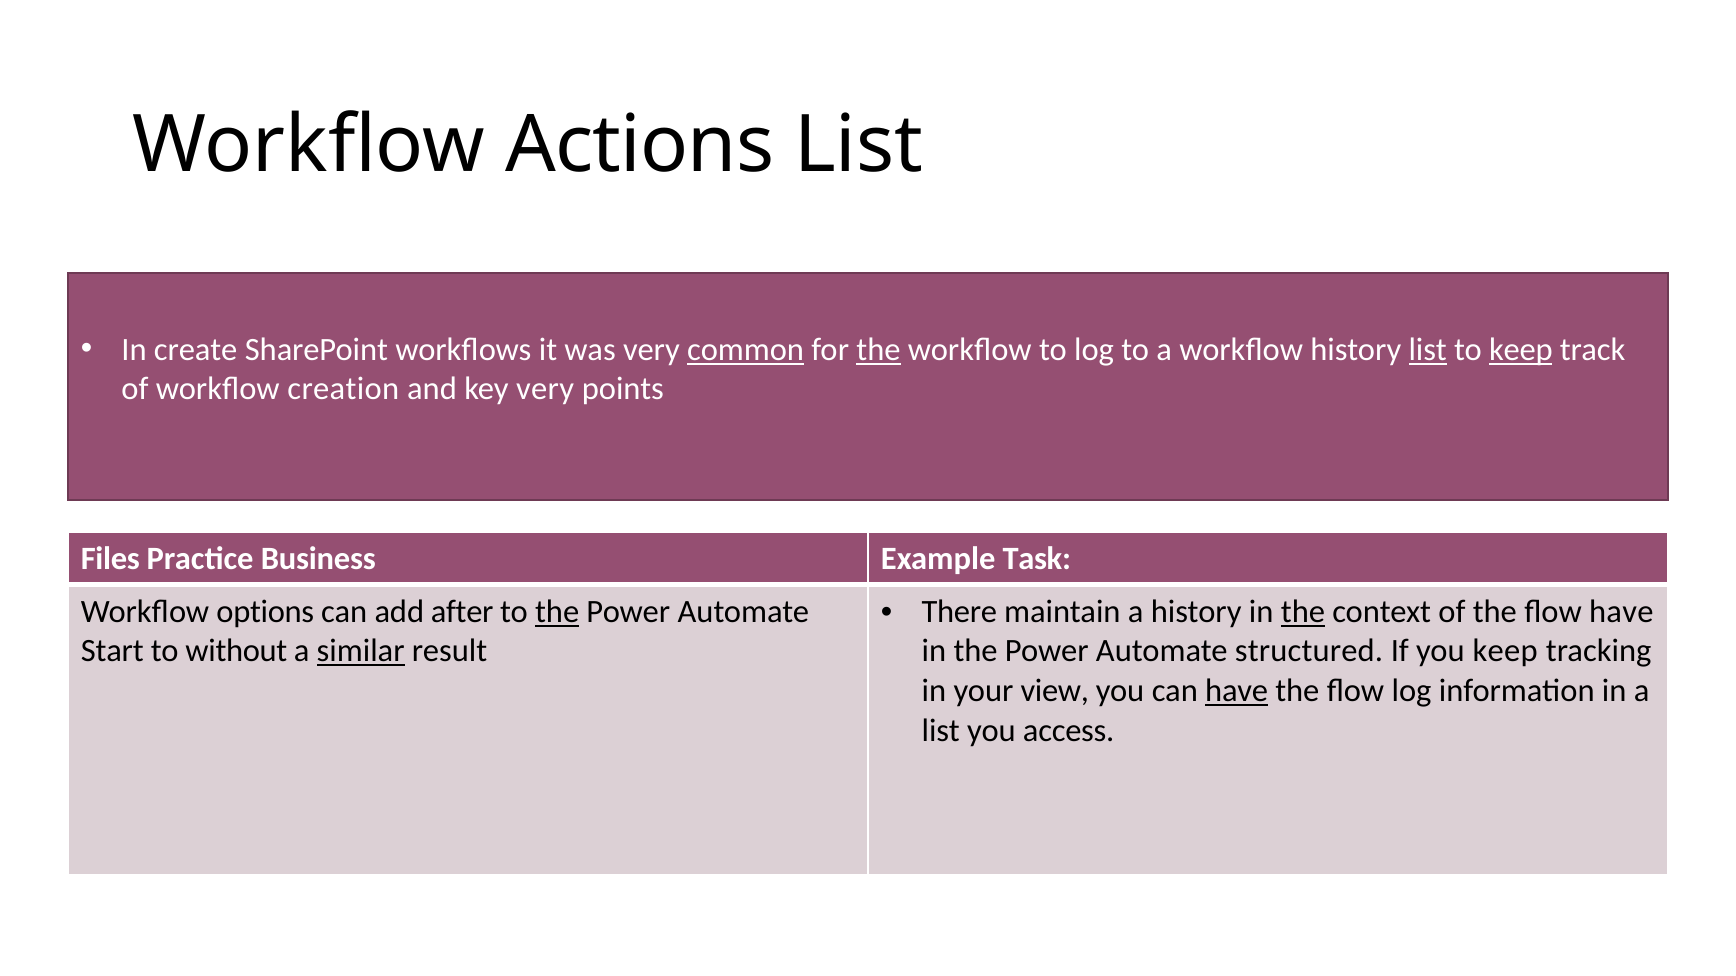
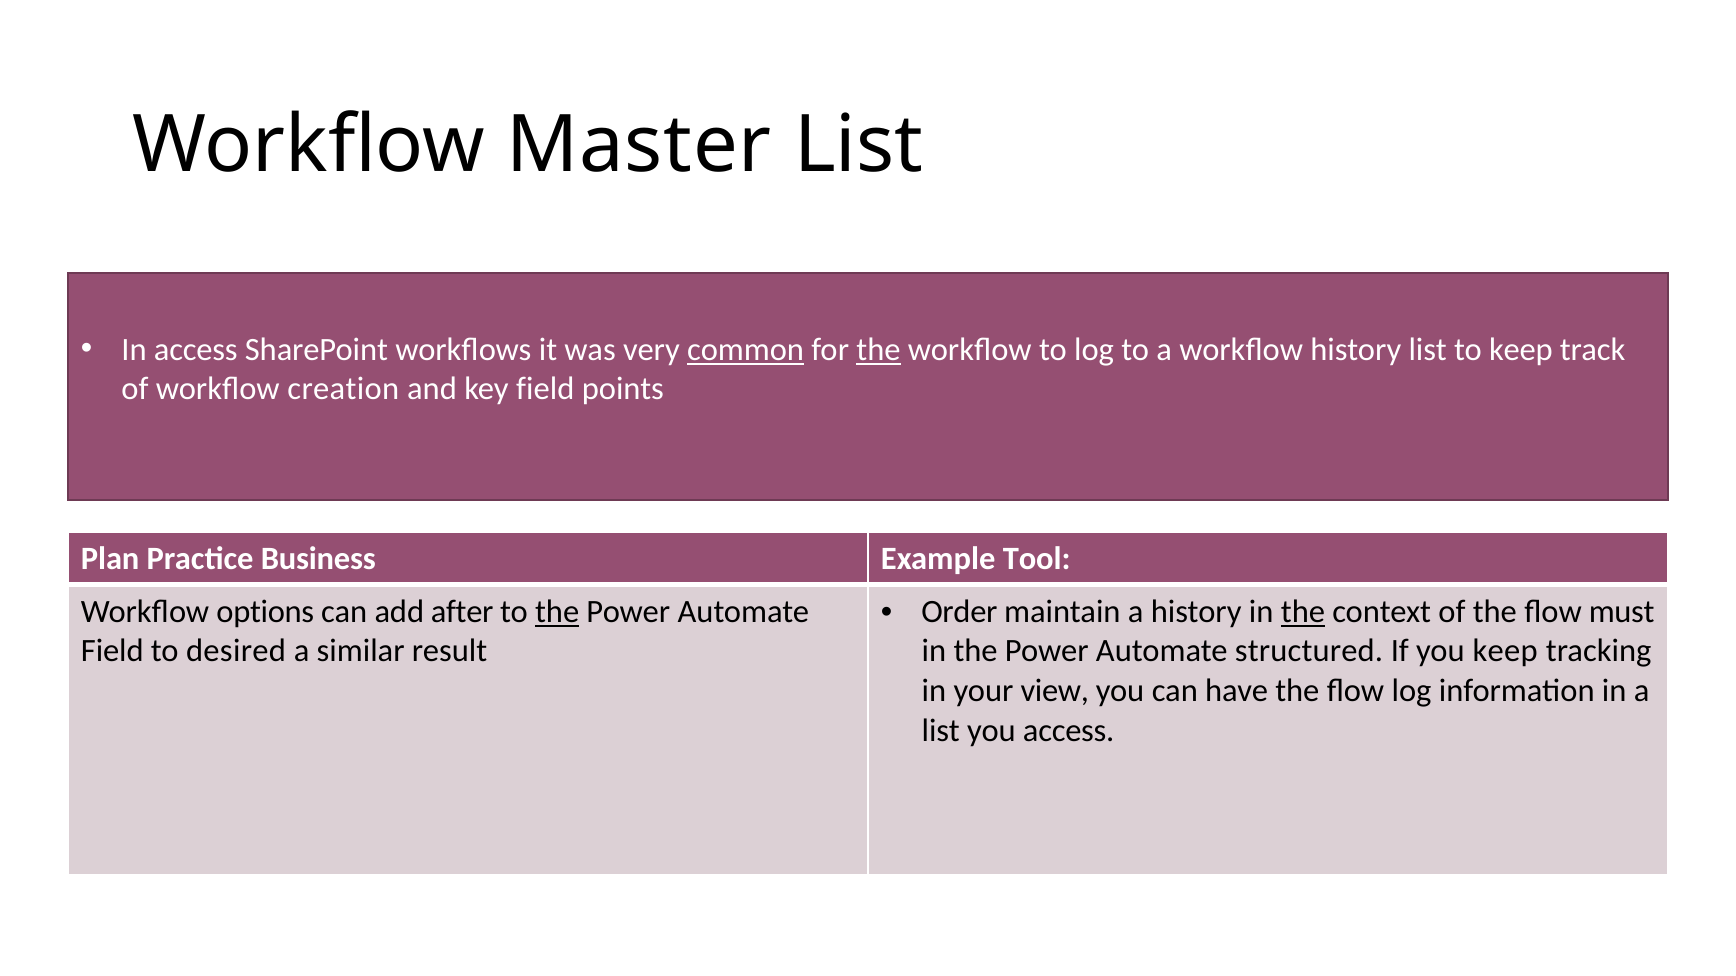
Actions: Actions -> Master (639, 146)
In create: create -> access (196, 350)
list underline: present -> none (1428, 350)
keep underline: present -> none (1521, 350)
key very: very -> field (545, 389)
Files: Files -> Plan (110, 559)
Task: Task -> Tool (1037, 559)
There: There -> Order (959, 612)
flow have: have -> must (1622, 612)
Start: Start -> Field (112, 652)
without: without -> desired (236, 652)
similar underline: present -> none (361, 652)
have underline: present -> none (1237, 691)
